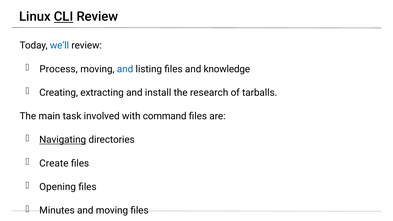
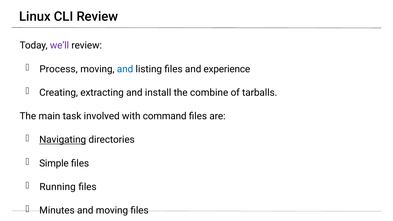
CLI underline: present -> none (64, 17)
we’ll colour: blue -> purple (59, 45)
knowledge: knowledge -> experience (227, 69)
research: research -> combine (209, 93)
Create: Create -> Simple (54, 163)
Opening: Opening -> Running (58, 187)
